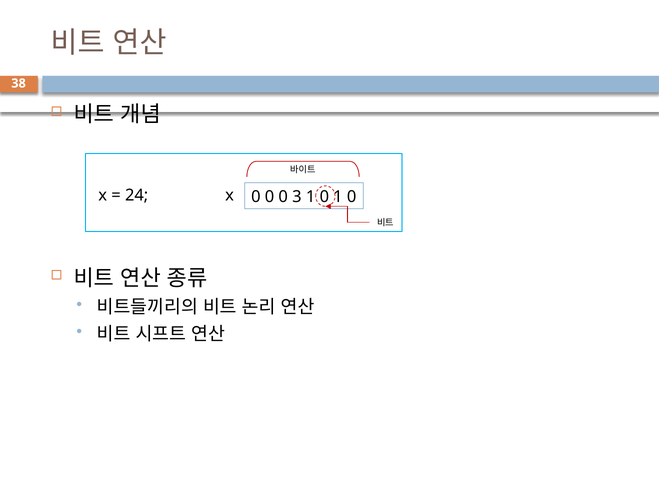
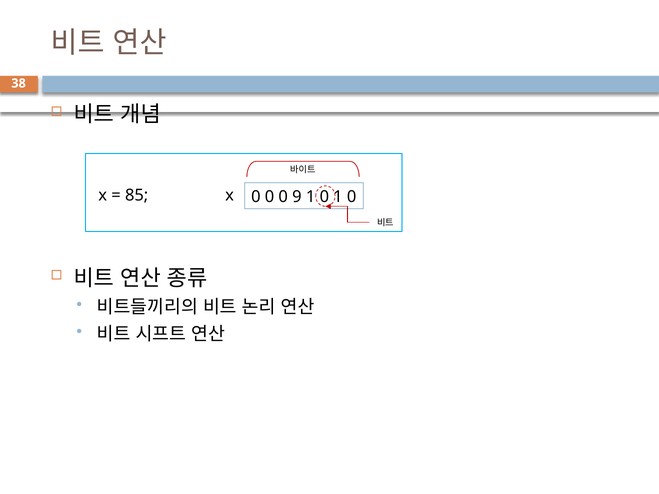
24: 24 -> 85 (137, 195)
3: 3 -> 9 (297, 197)
